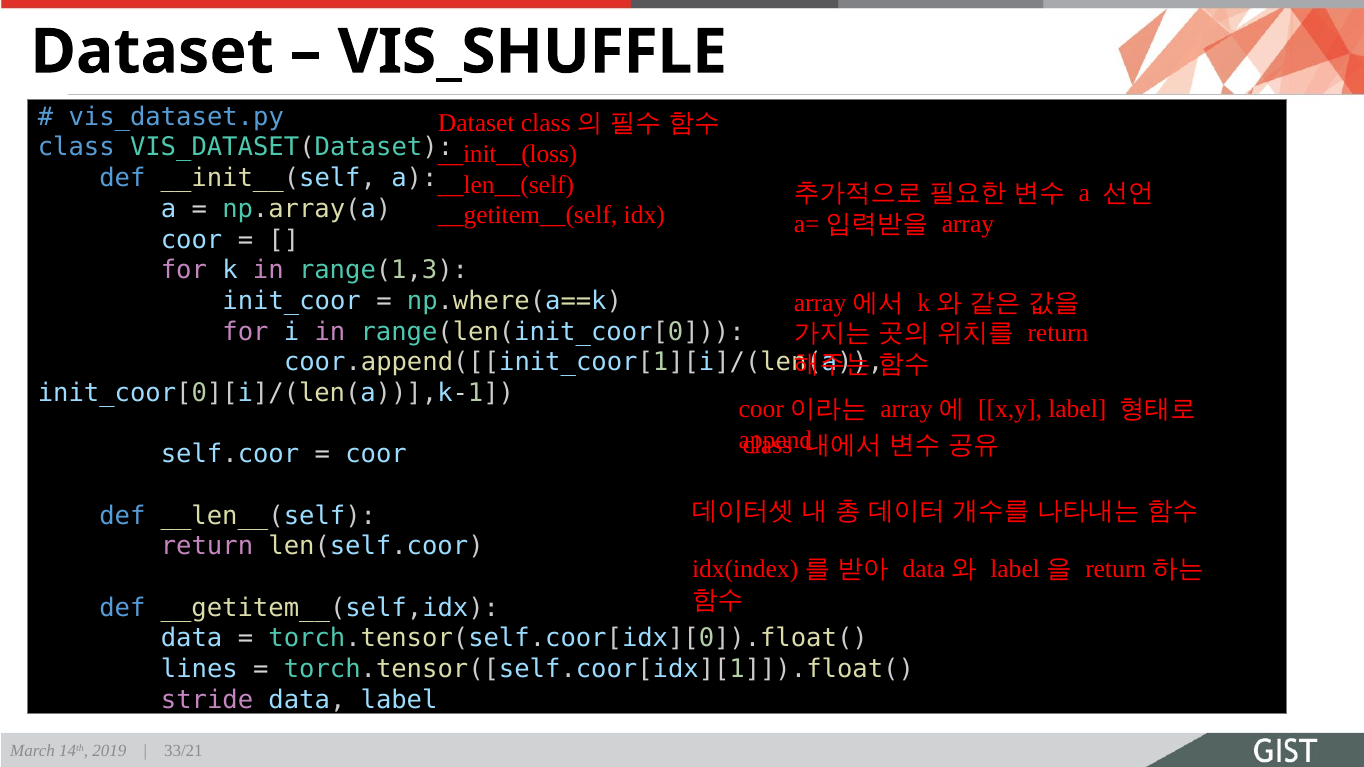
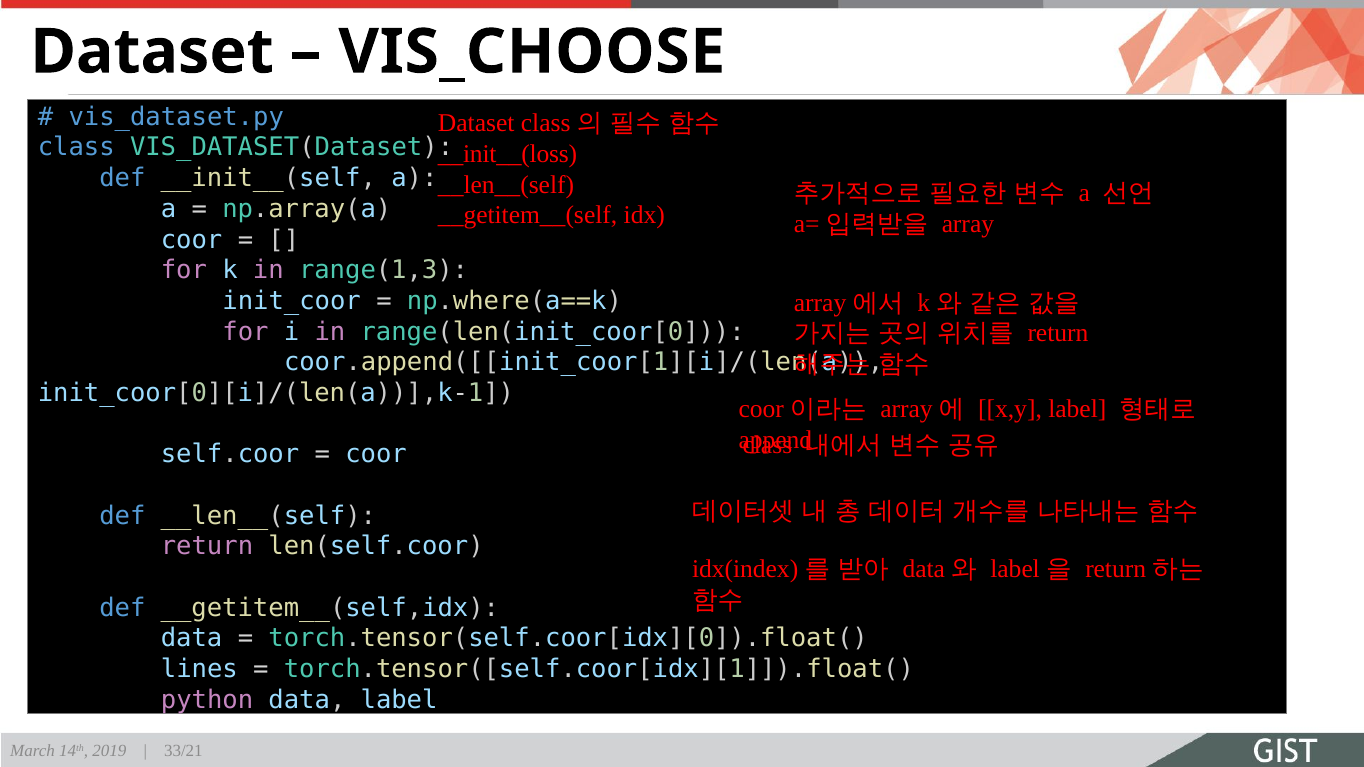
VIS_SHUFFLE: VIS_SHUFFLE -> VIS_CHOOSE (532, 52)
stride: stride -> python (207, 700)
